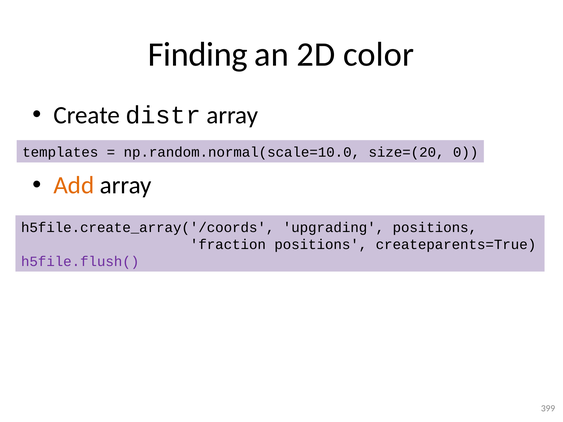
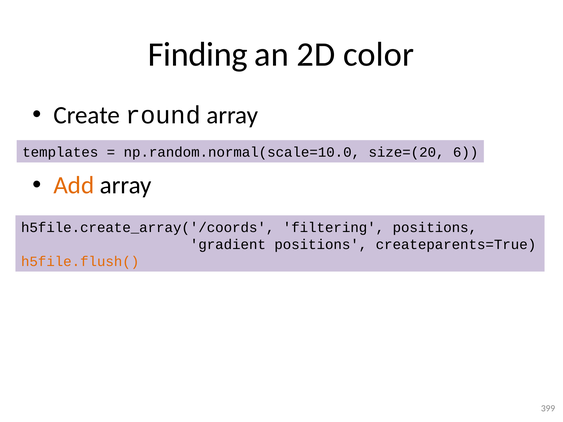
distr: distr -> round (163, 115)
0: 0 -> 6 (466, 152)
upgrading: upgrading -> filtering (333, 228)
fraction: fraction -> gradient (228, 245)
h5file.flush( colour: purple -> orange (80, 262)
